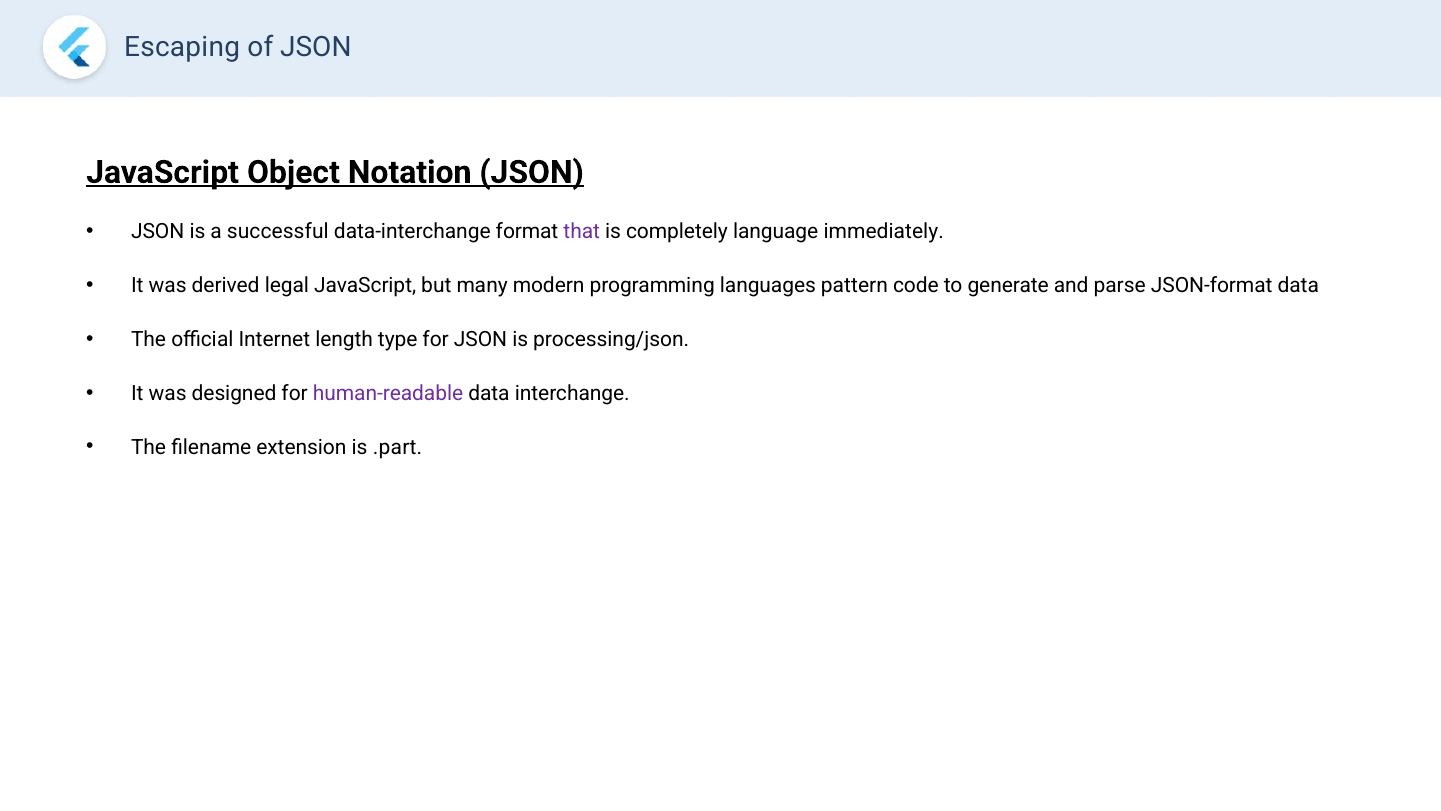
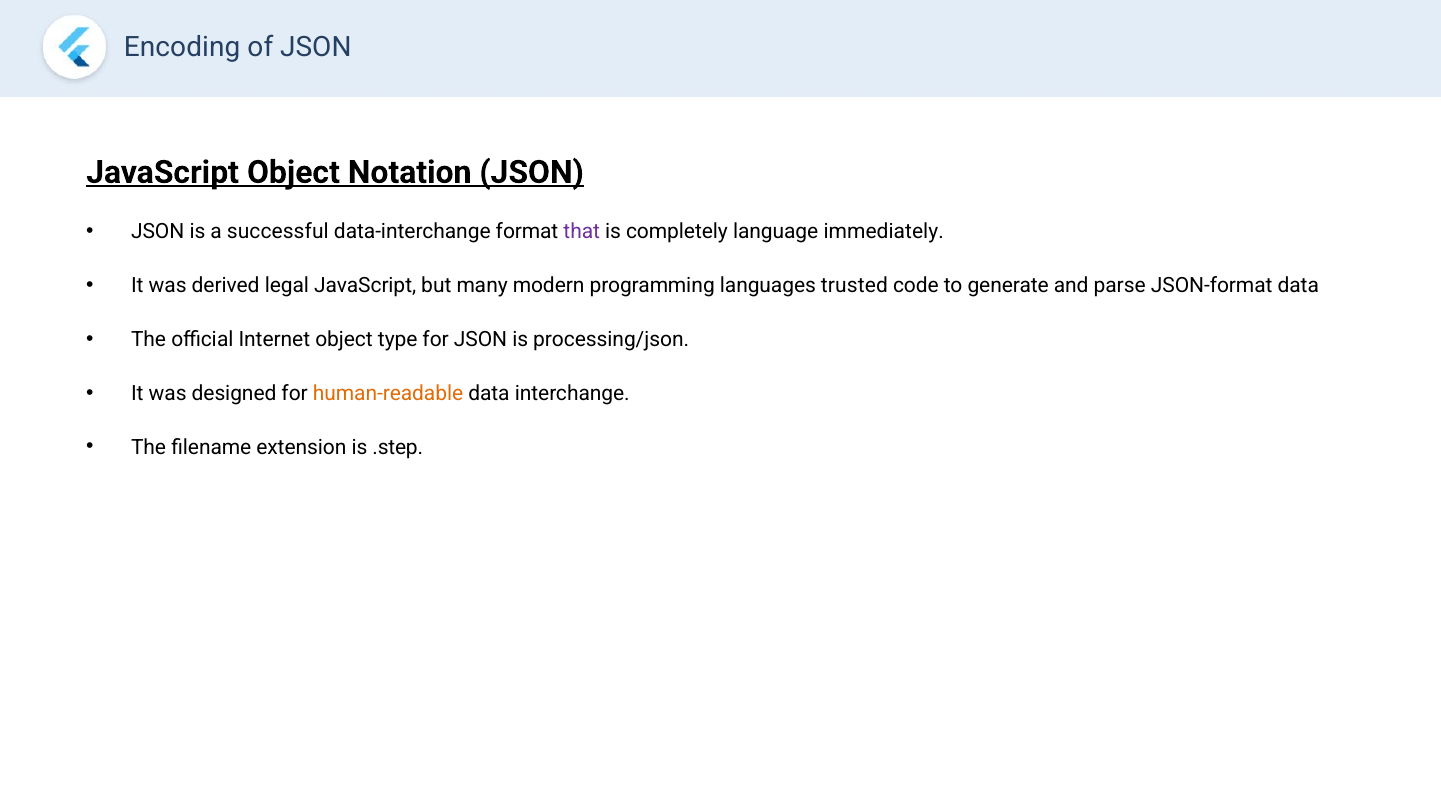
Escaping: Escaping -> Encoding (182, 47)
pattern: pattern -> trusted (854, 286)
Internet length: length -> object (344, 339)
human-readable colour: purple -> orange (388, 393)
.part: .part -> .step (398, 447)
